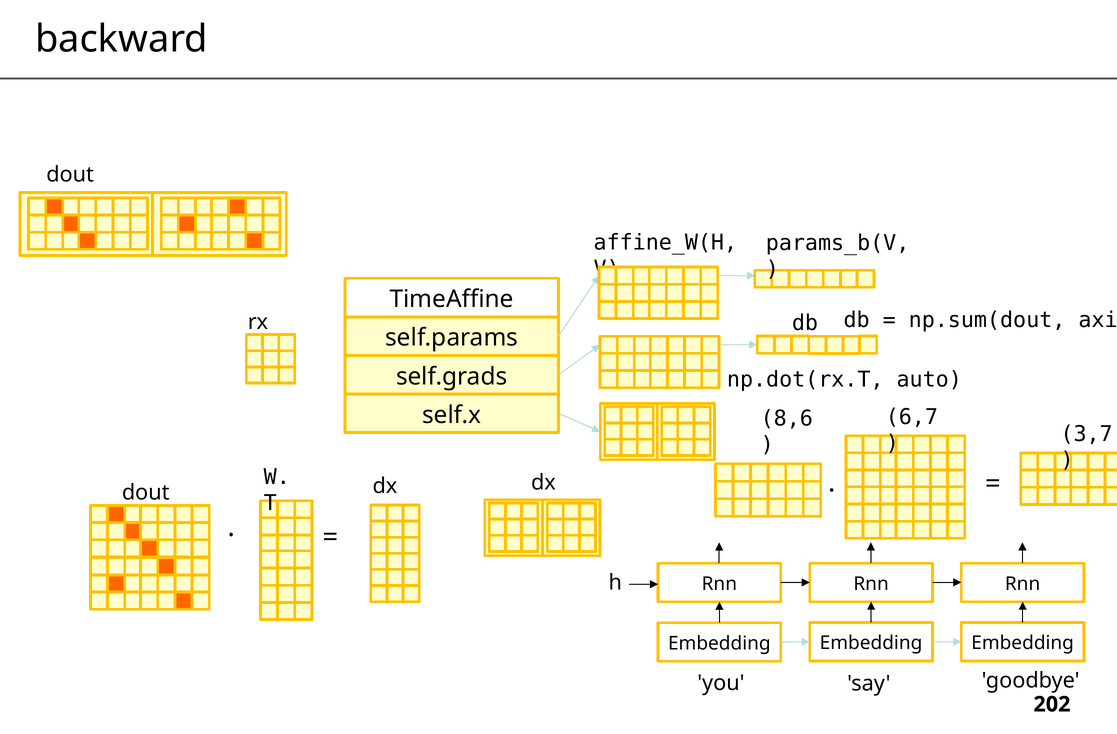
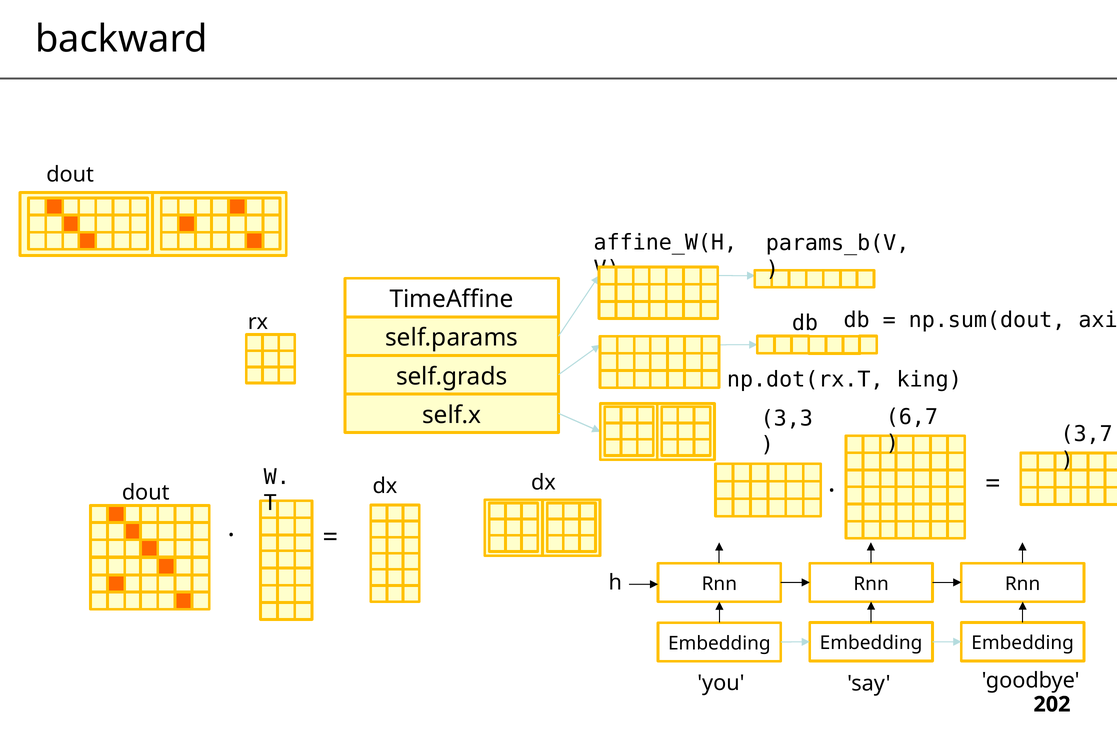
auto: auto -> king (929, 380)
8,6: 8,6 -> 3,3 (787, 419)
